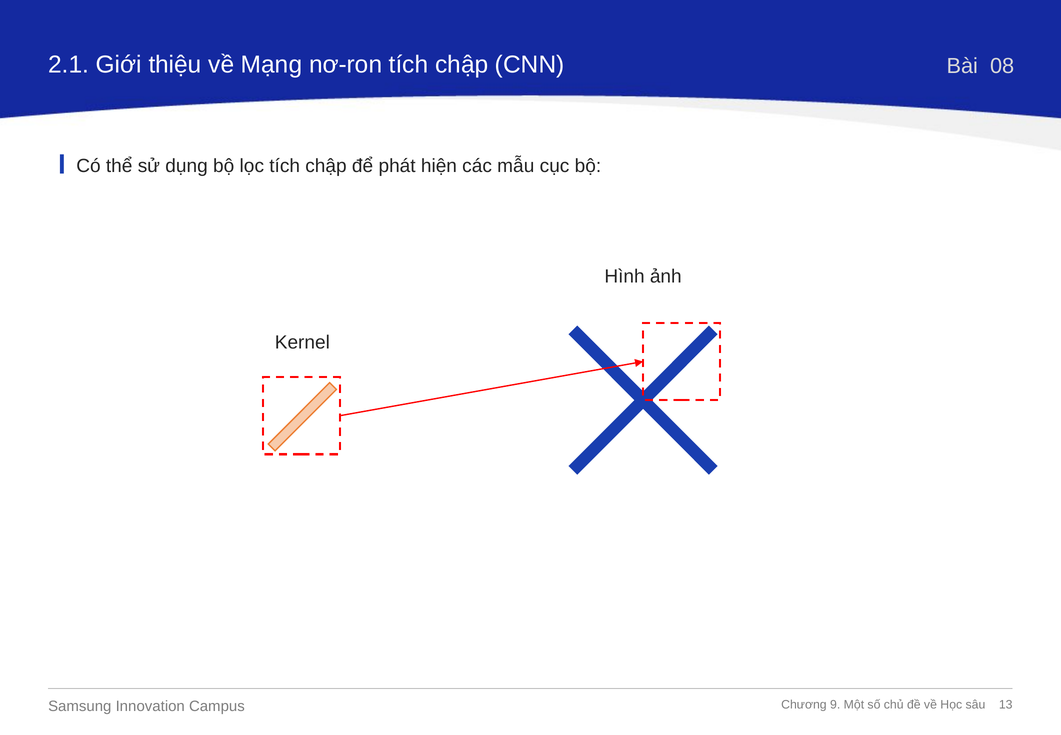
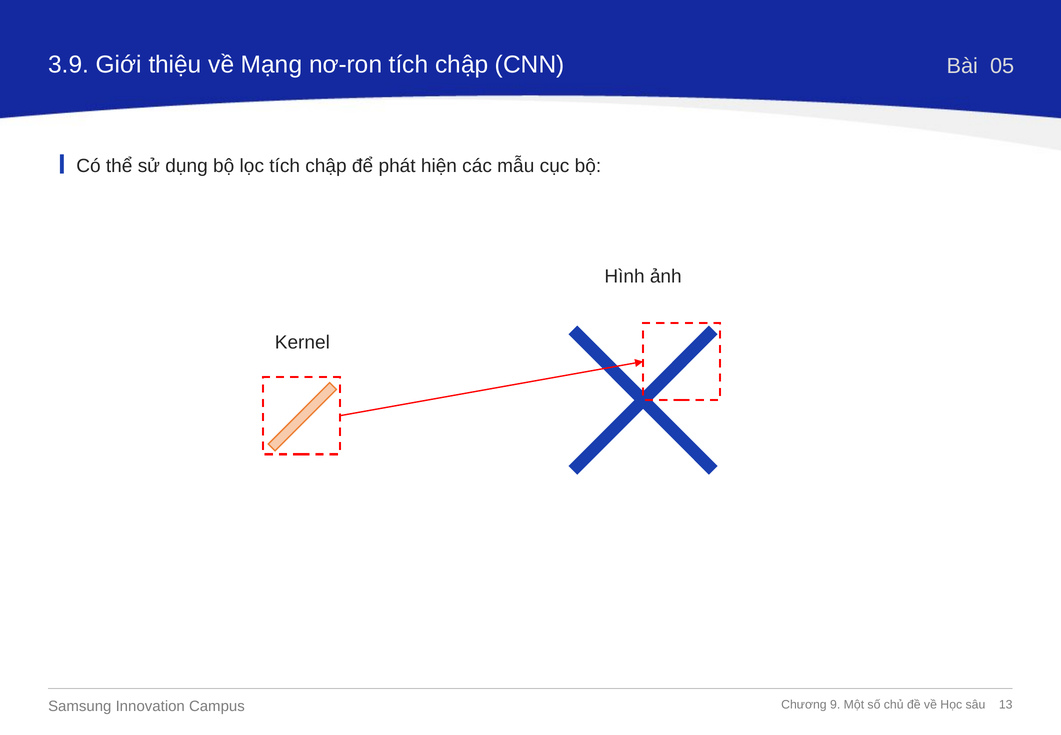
2.1: 2.1 -> 3.9 (69, 65)
08: 08 -> 05 (1002, 66)
